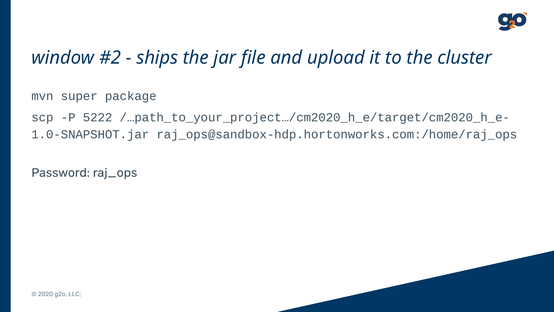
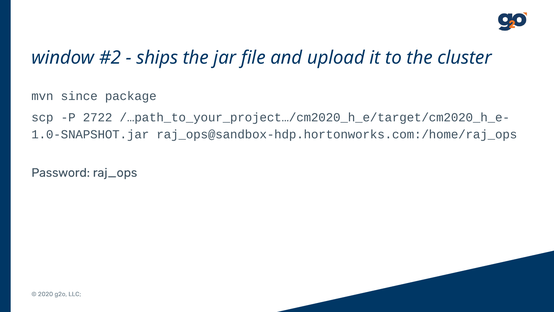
super: super -> since (79, 96)
5222: 5222 -> 2722 (98, 117)
